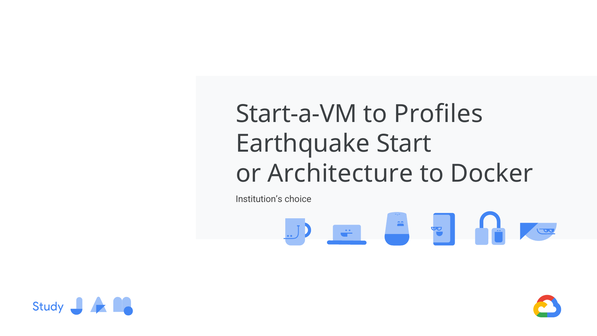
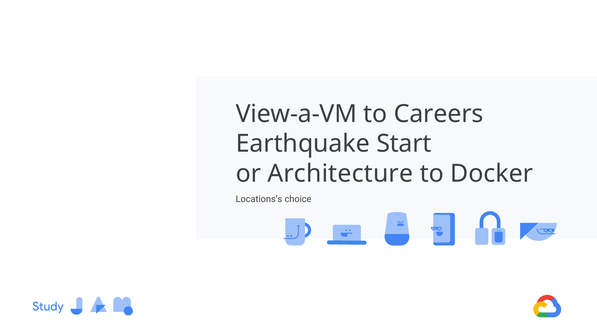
Start-a-VM: Start-a-VM -> View-a-VM (296, 114)
Profiles: Profiles -> Careers (439, 114)
Institution’s: Institution’s -> Locations’s (259, 199)
